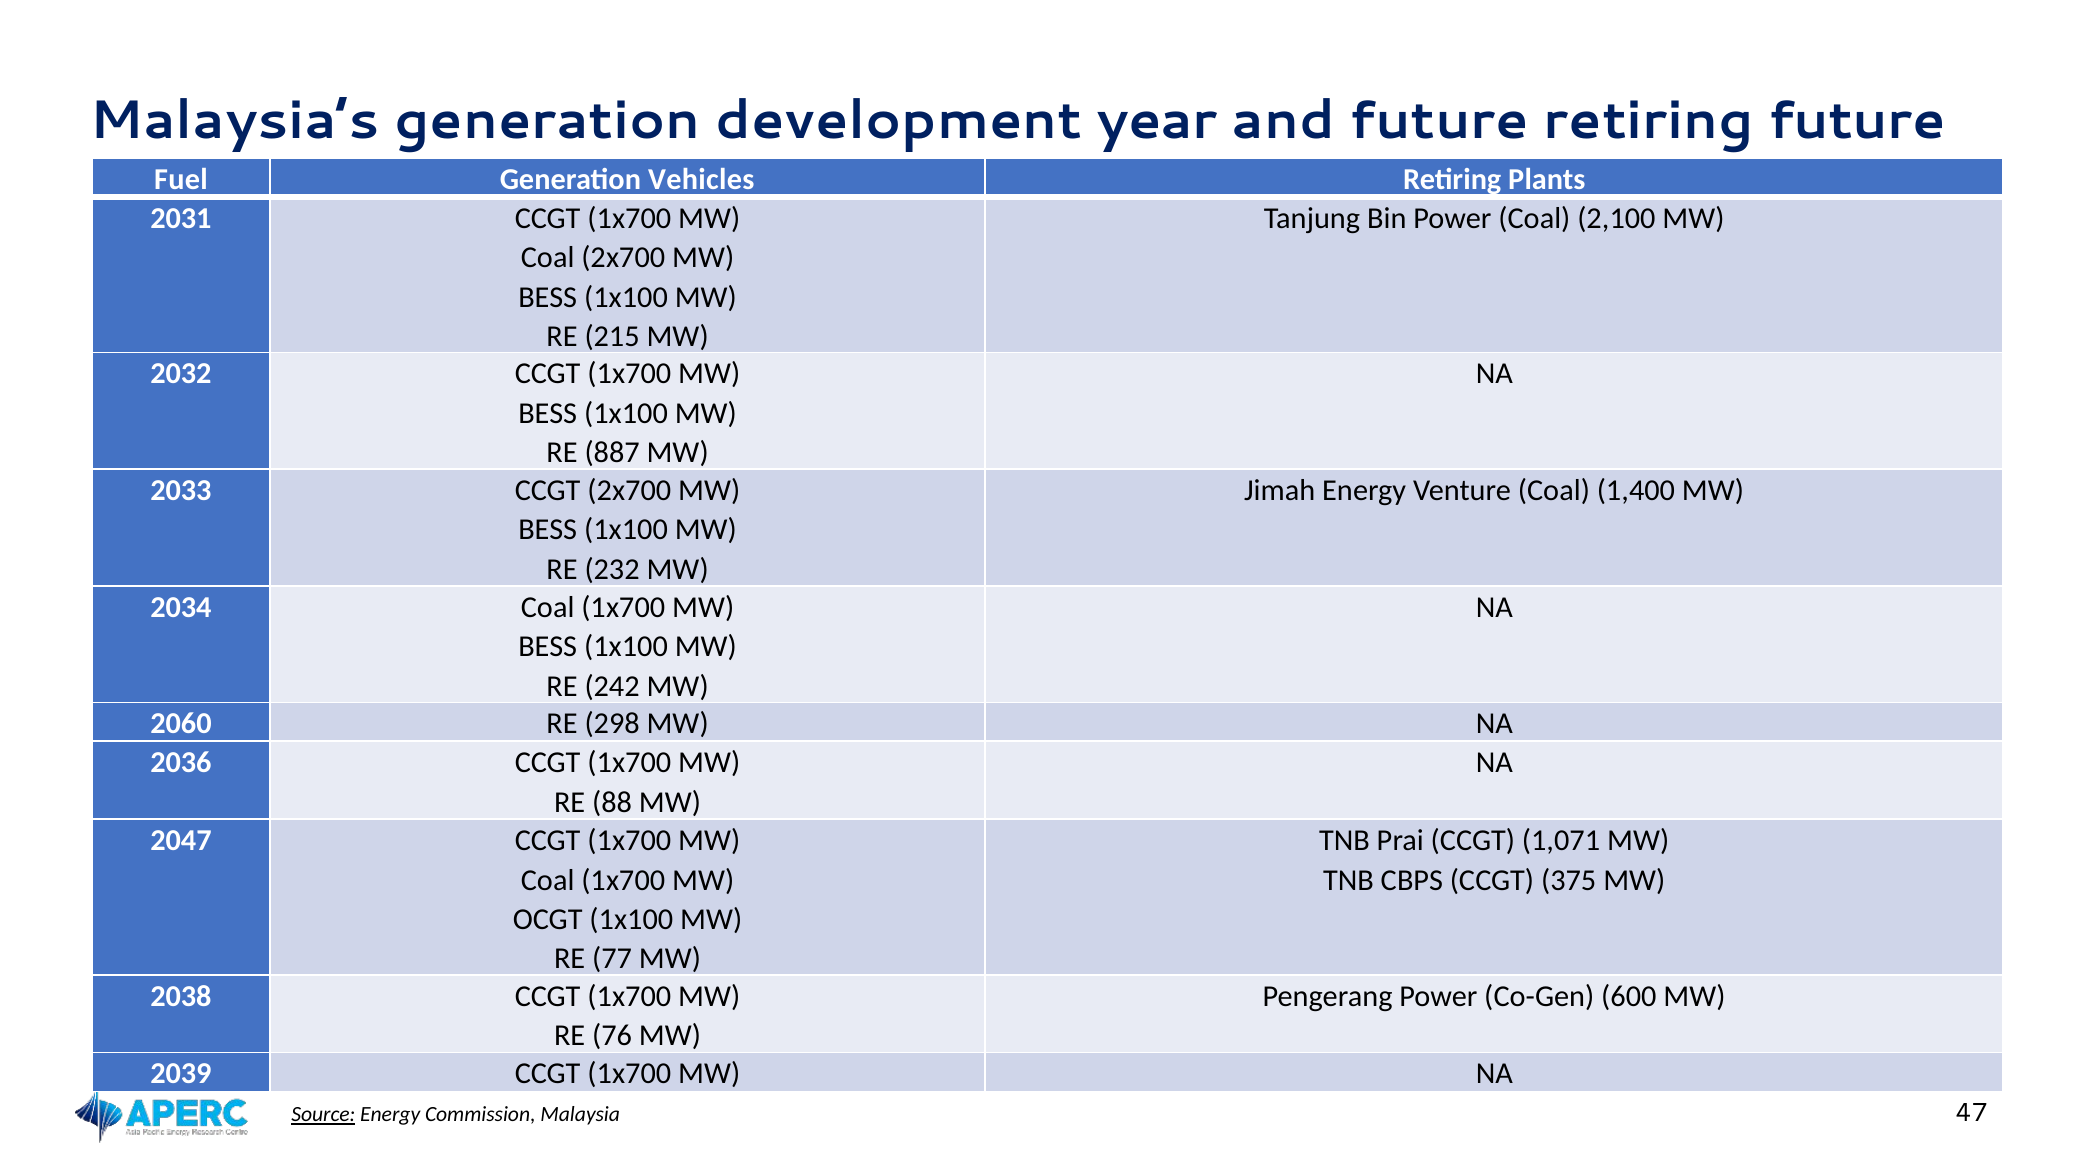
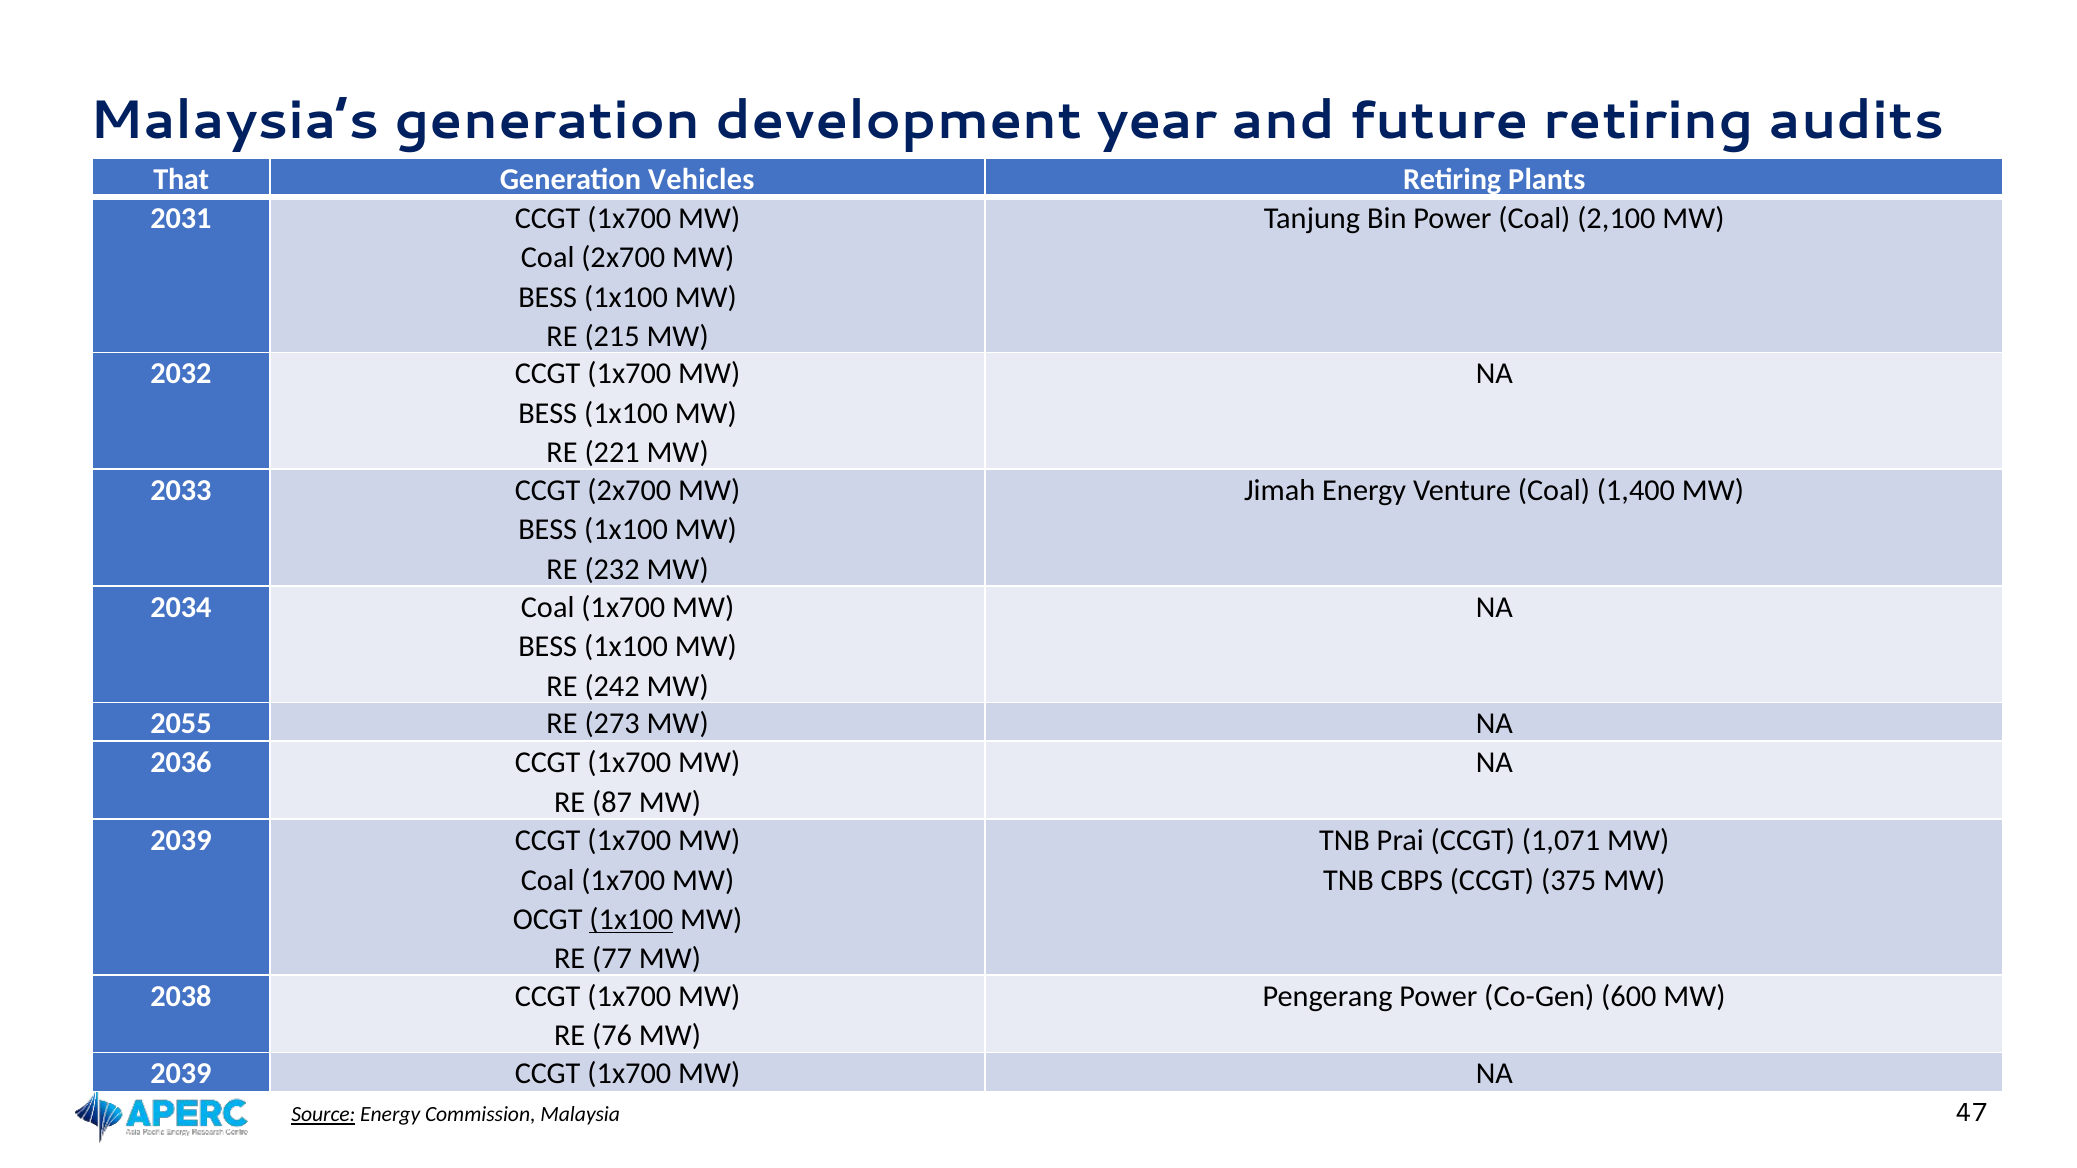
retiring future: future -> audits (1857, 121)
Fuel: Fuel -> That (181, 179)
887: 887 -> 221 (612, 453)
2060: 2060 -> 2055 (181, 724)
298: 298 -> 273 (612, 724)
88: 88 -> 87 (612, 802)
2047: 2047 -> 2039 (181, 841)
1x100 underline: none -> present (631, 920)
